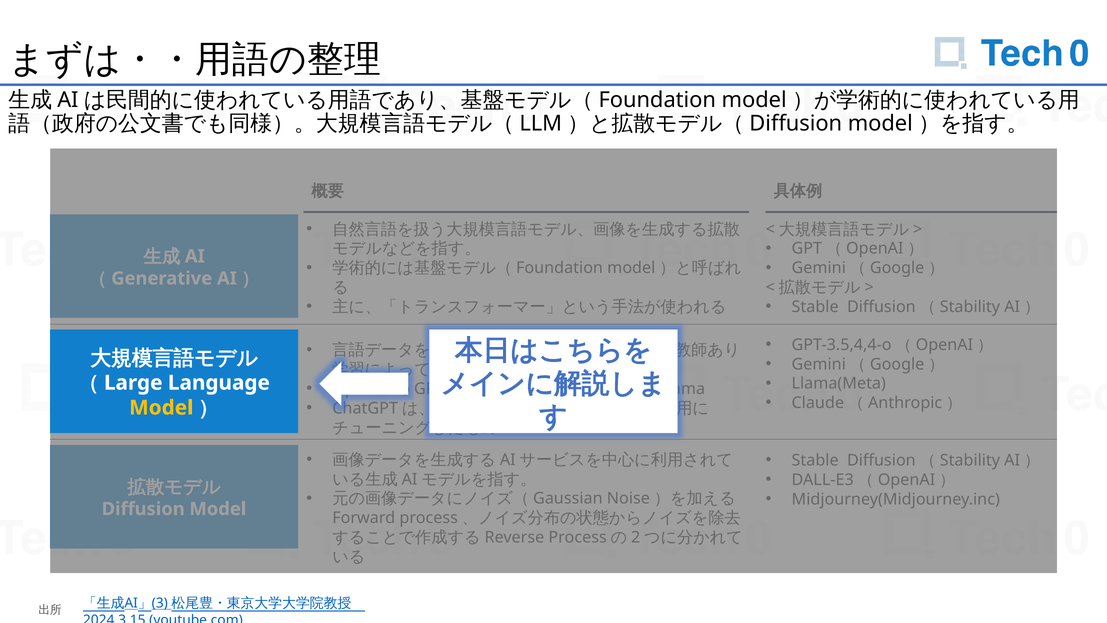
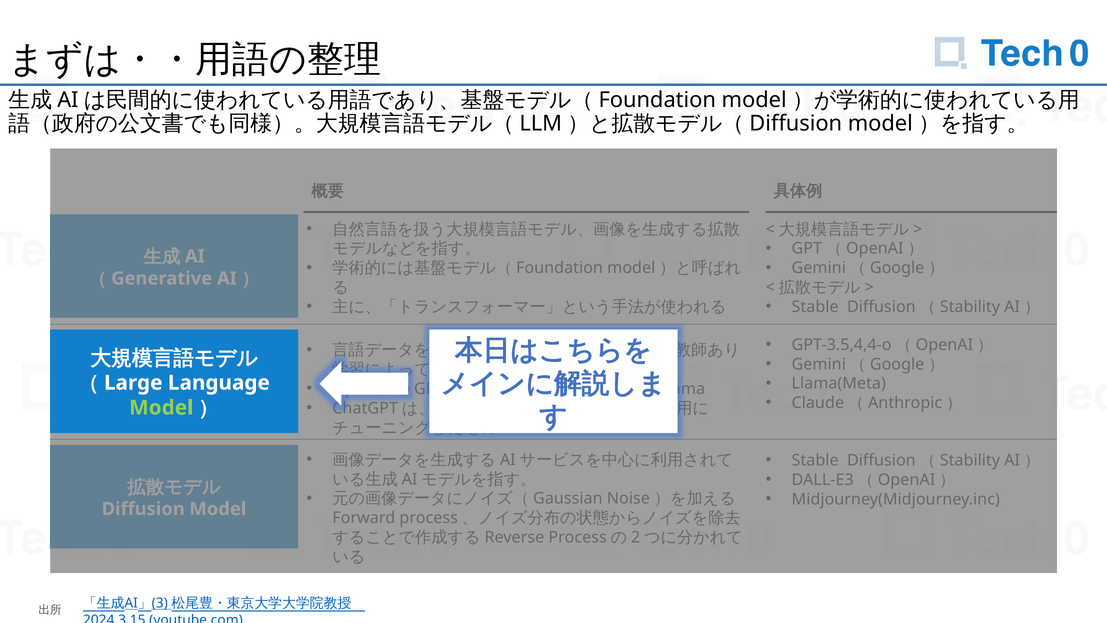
Model colour: yellow -> light green (161, 408)
